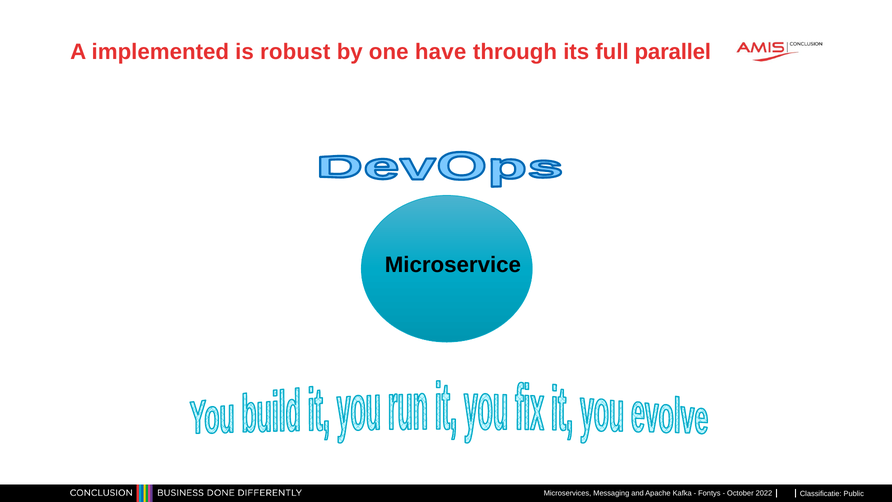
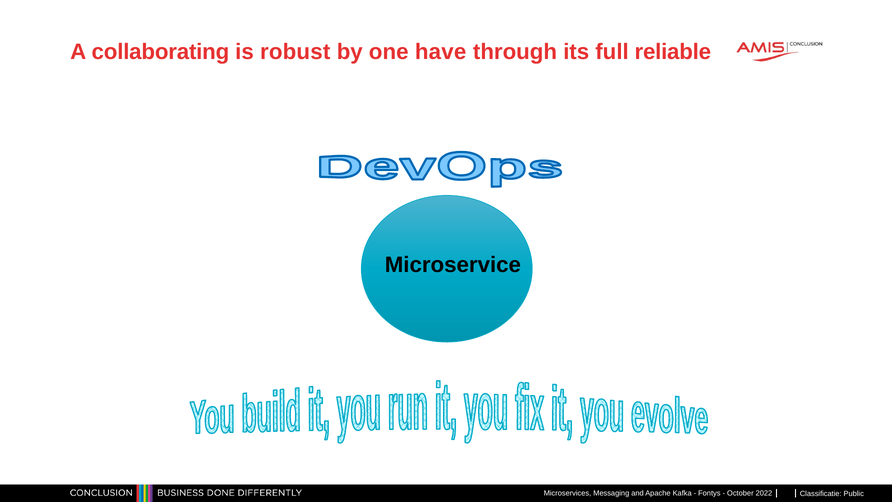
implemented: implemented -> collaborating (160, 52)
parallel: parallel -> reliable (673, 52)
